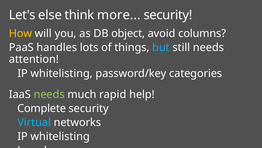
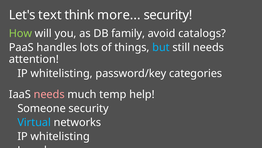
else: else -> text (50, 15)
How colour: yellow -> light green (20, 33)
object: object -> family (128, 33)
columns: columns -> catalogs (202, 33)
needs colour: light green -> pink (49, 94)
rapid: rapid -> temp (113, 94)
Complete: Complete -> Someone (42, 108)
